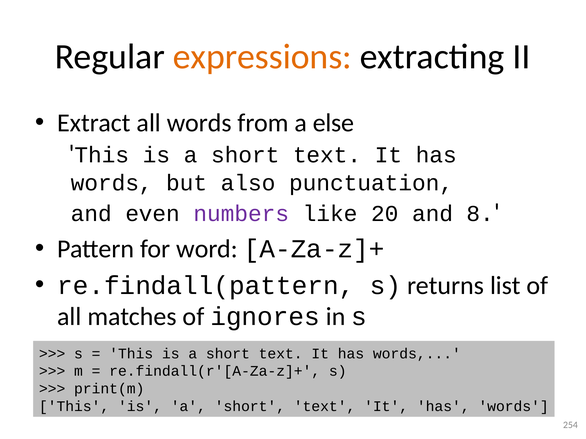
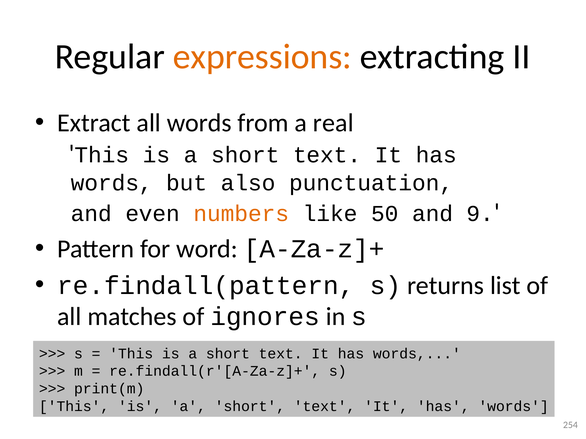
else: else -> real (333, 123)
numbers colour: purple -> orange (241, 214)
20: 20 -> 50 (385, 214)
8: 8 -> 9 (480, 214)
